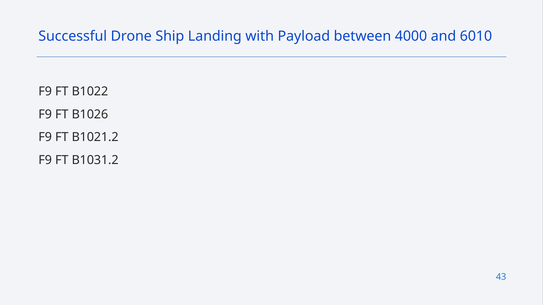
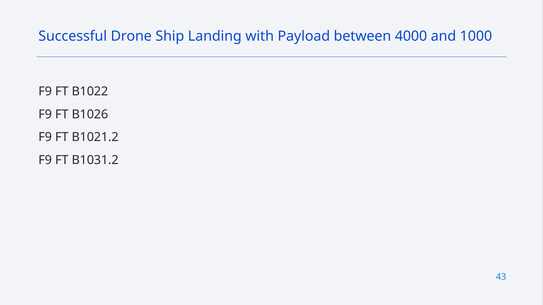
6010: 6010 -> 1000 (476, 36)
